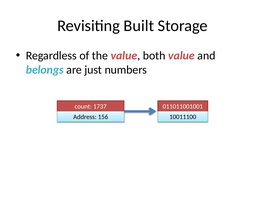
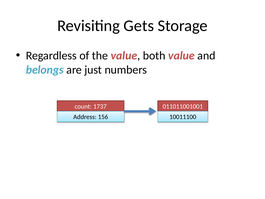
Built: Built -> Gets (139, 26)
